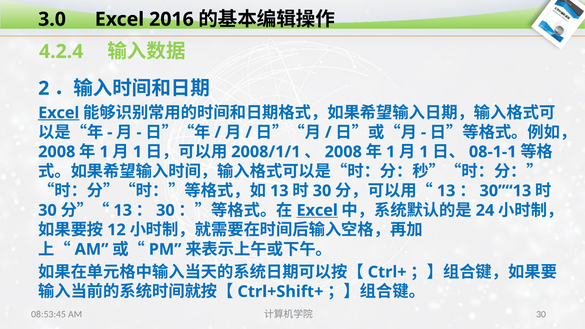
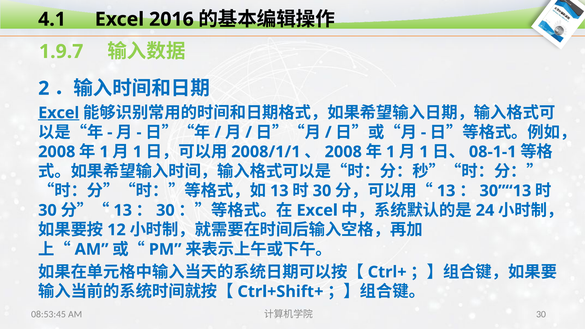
3.0: 3.0 -> 4.1 (52, 19)
4.2.4: 4.2.4 -> 1.9.7 (61, 52)
Excel underline: present -> none (317, 210)
